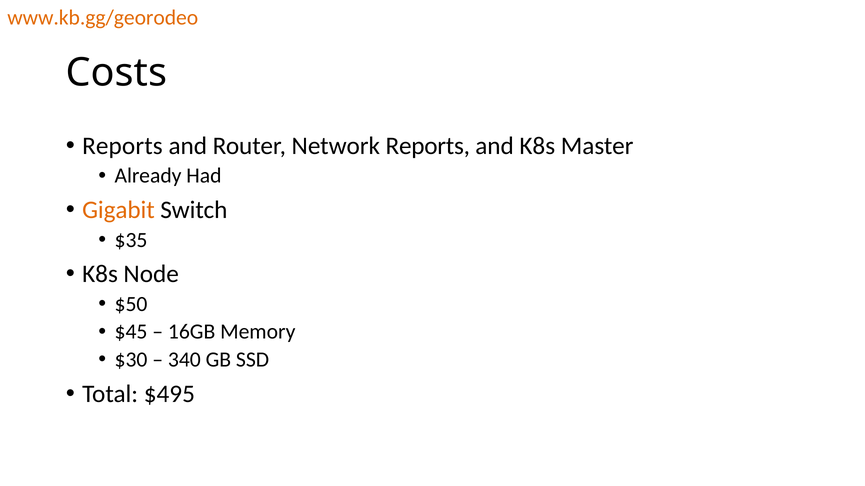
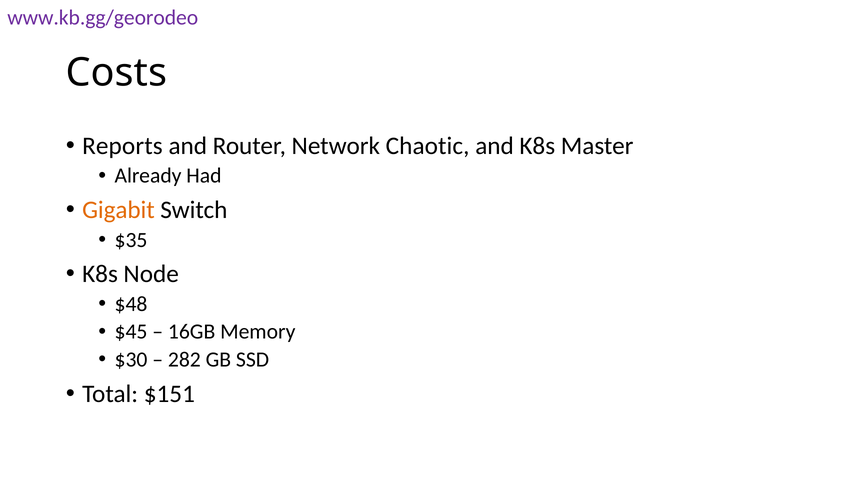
www.kb.gg/georodeo colour: orange -> purple (103, 18)
Network Reports: Reports -> Chaotic (428, 146)
$50: $50 -> $48 (131, 304)
340: 340 -> 282 (184, 360)
$495: $495 -> $151 (169, 394)
